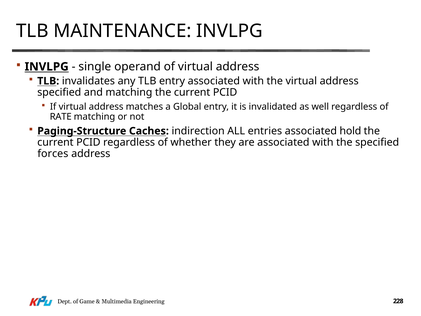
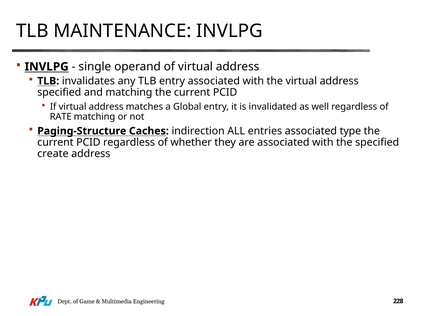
hold: hold -> type (350, 131)
forces: forces -> create (53, 154)
